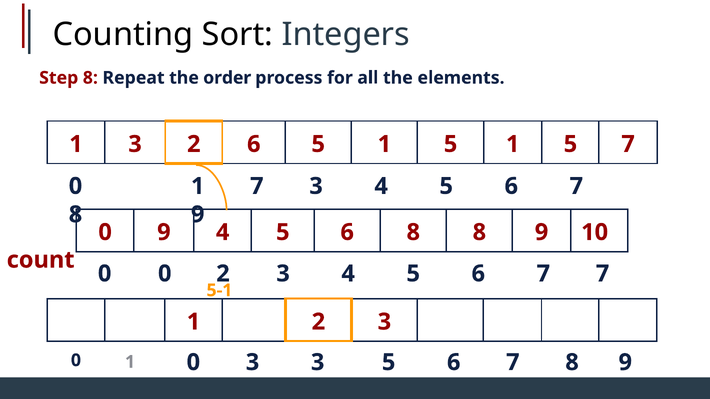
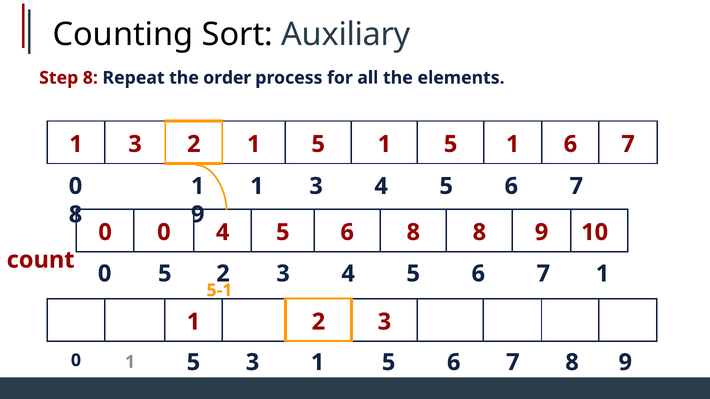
Integers: Integers -> Auxiliary (346, 35)
6: 6 -> 1 (254, 144)
1 5 1 5: 5 -> 6 (570, 144)
1 7: 7 -> 1 (257, 186)
0 9: 9 -> 0 (164, 232)
0 0: 0 -> 5 (165, 274)
7 7: 7 -> 1 (603, 274)
0: 0 -> 5 (193, 363)
3: 3 -> 1 (318, 363)
